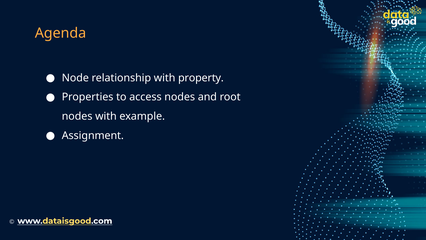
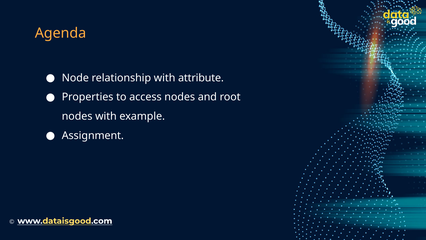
property: property -> attribute (201, 78)
